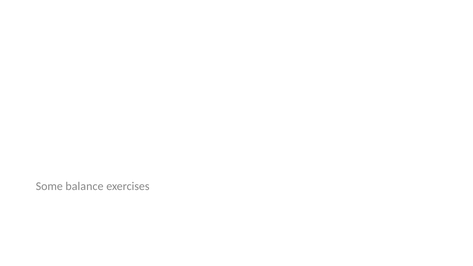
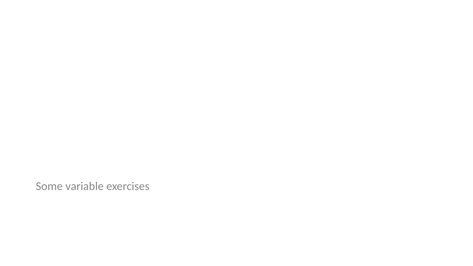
balance: balance -> variable (85, 186)
